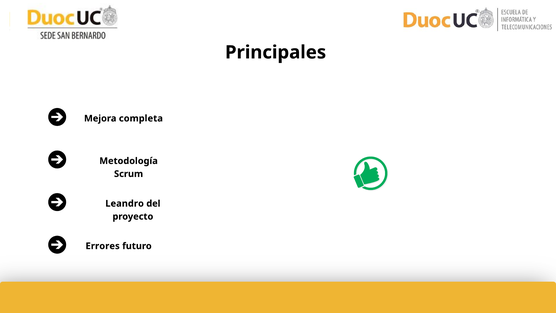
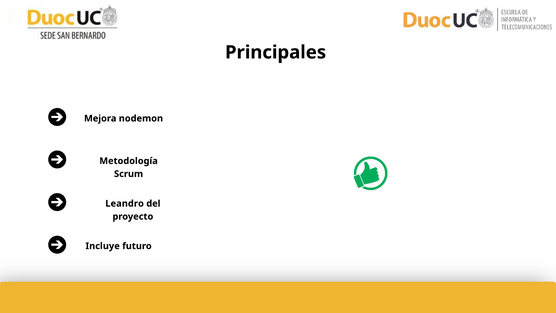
completa: completa -> nodemon (141, 118)
Errores: Errores -> Incluye (103, 246)
